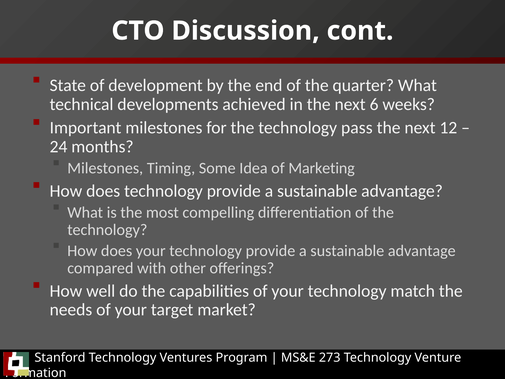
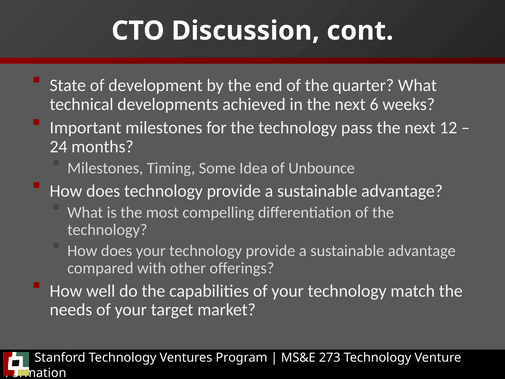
Marketing: Marketing -> Unbounce (322, 168)
